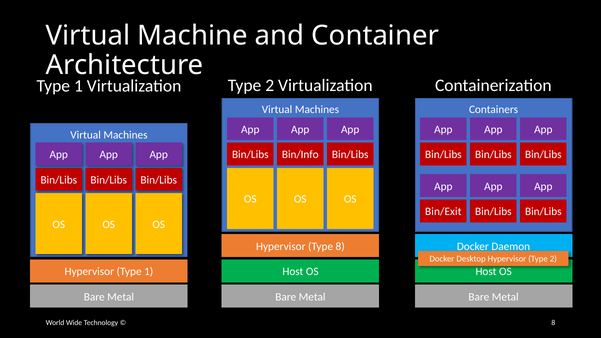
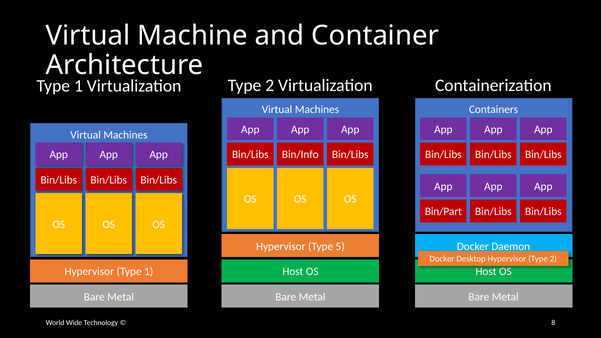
Bin/Exit: Bin/Exit -> Bin/Part (443, 212)
Type 8: 8 -> 5 (340, 246)
